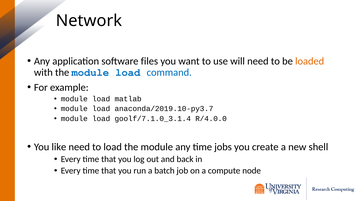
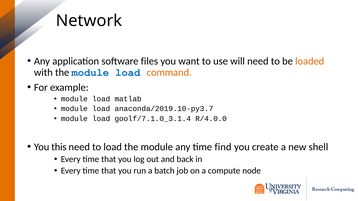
command colour: blue -> orange (169, 72)
like: like -> this (59, 147)
jobs: jobs -> find (223, 147)
